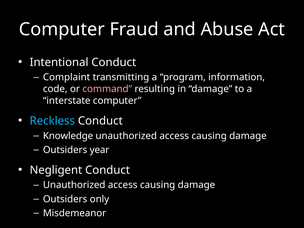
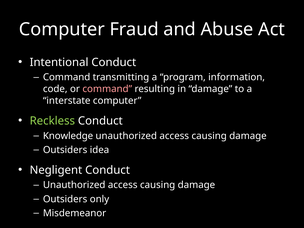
Complaint: Complaint -> Command (67, 77)
Reckless colour: light blue -> light green (52, 121)
year: year -> idea (99, 150)
